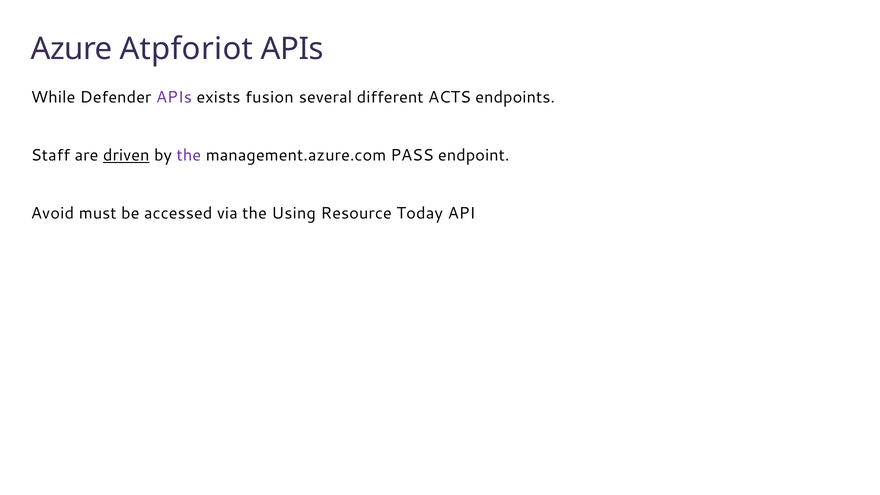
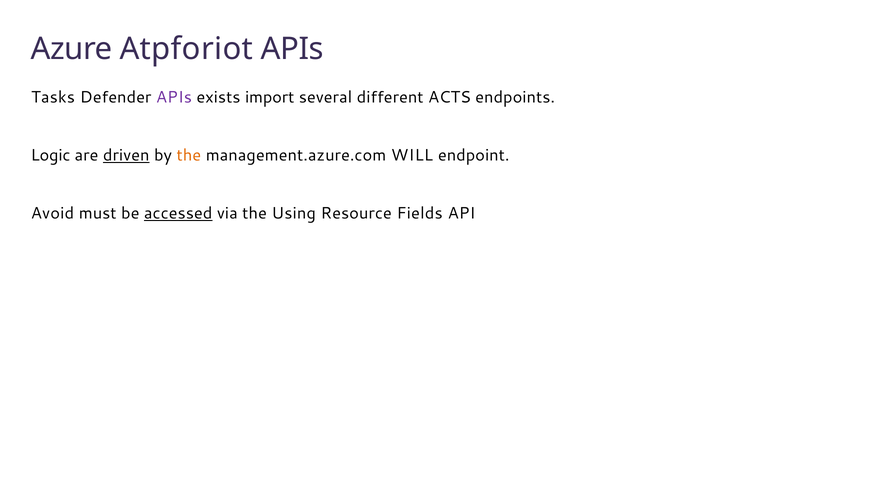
While: While -> Tasks (53, 97)
fusion: fusion -> import (270, 97)
Staff: Staff -> Logic (51, 155)
the colour: purple -> orange (189, 155)
PASS: PASS -> WILL (412, 155)
accessed underline: none -> present (178, 213)
Today: Today -> Fields (420, 213)
